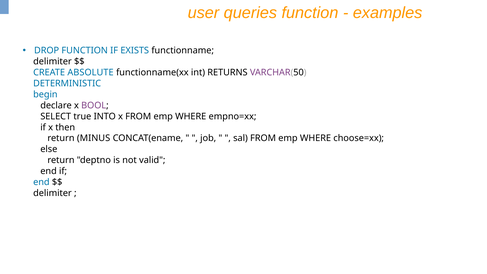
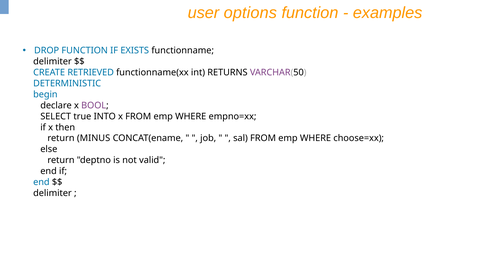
queries: queries -> options (250, 13)
ABSOLUTE: ABSOLUTE -> RETRIEVED (91, 73)
